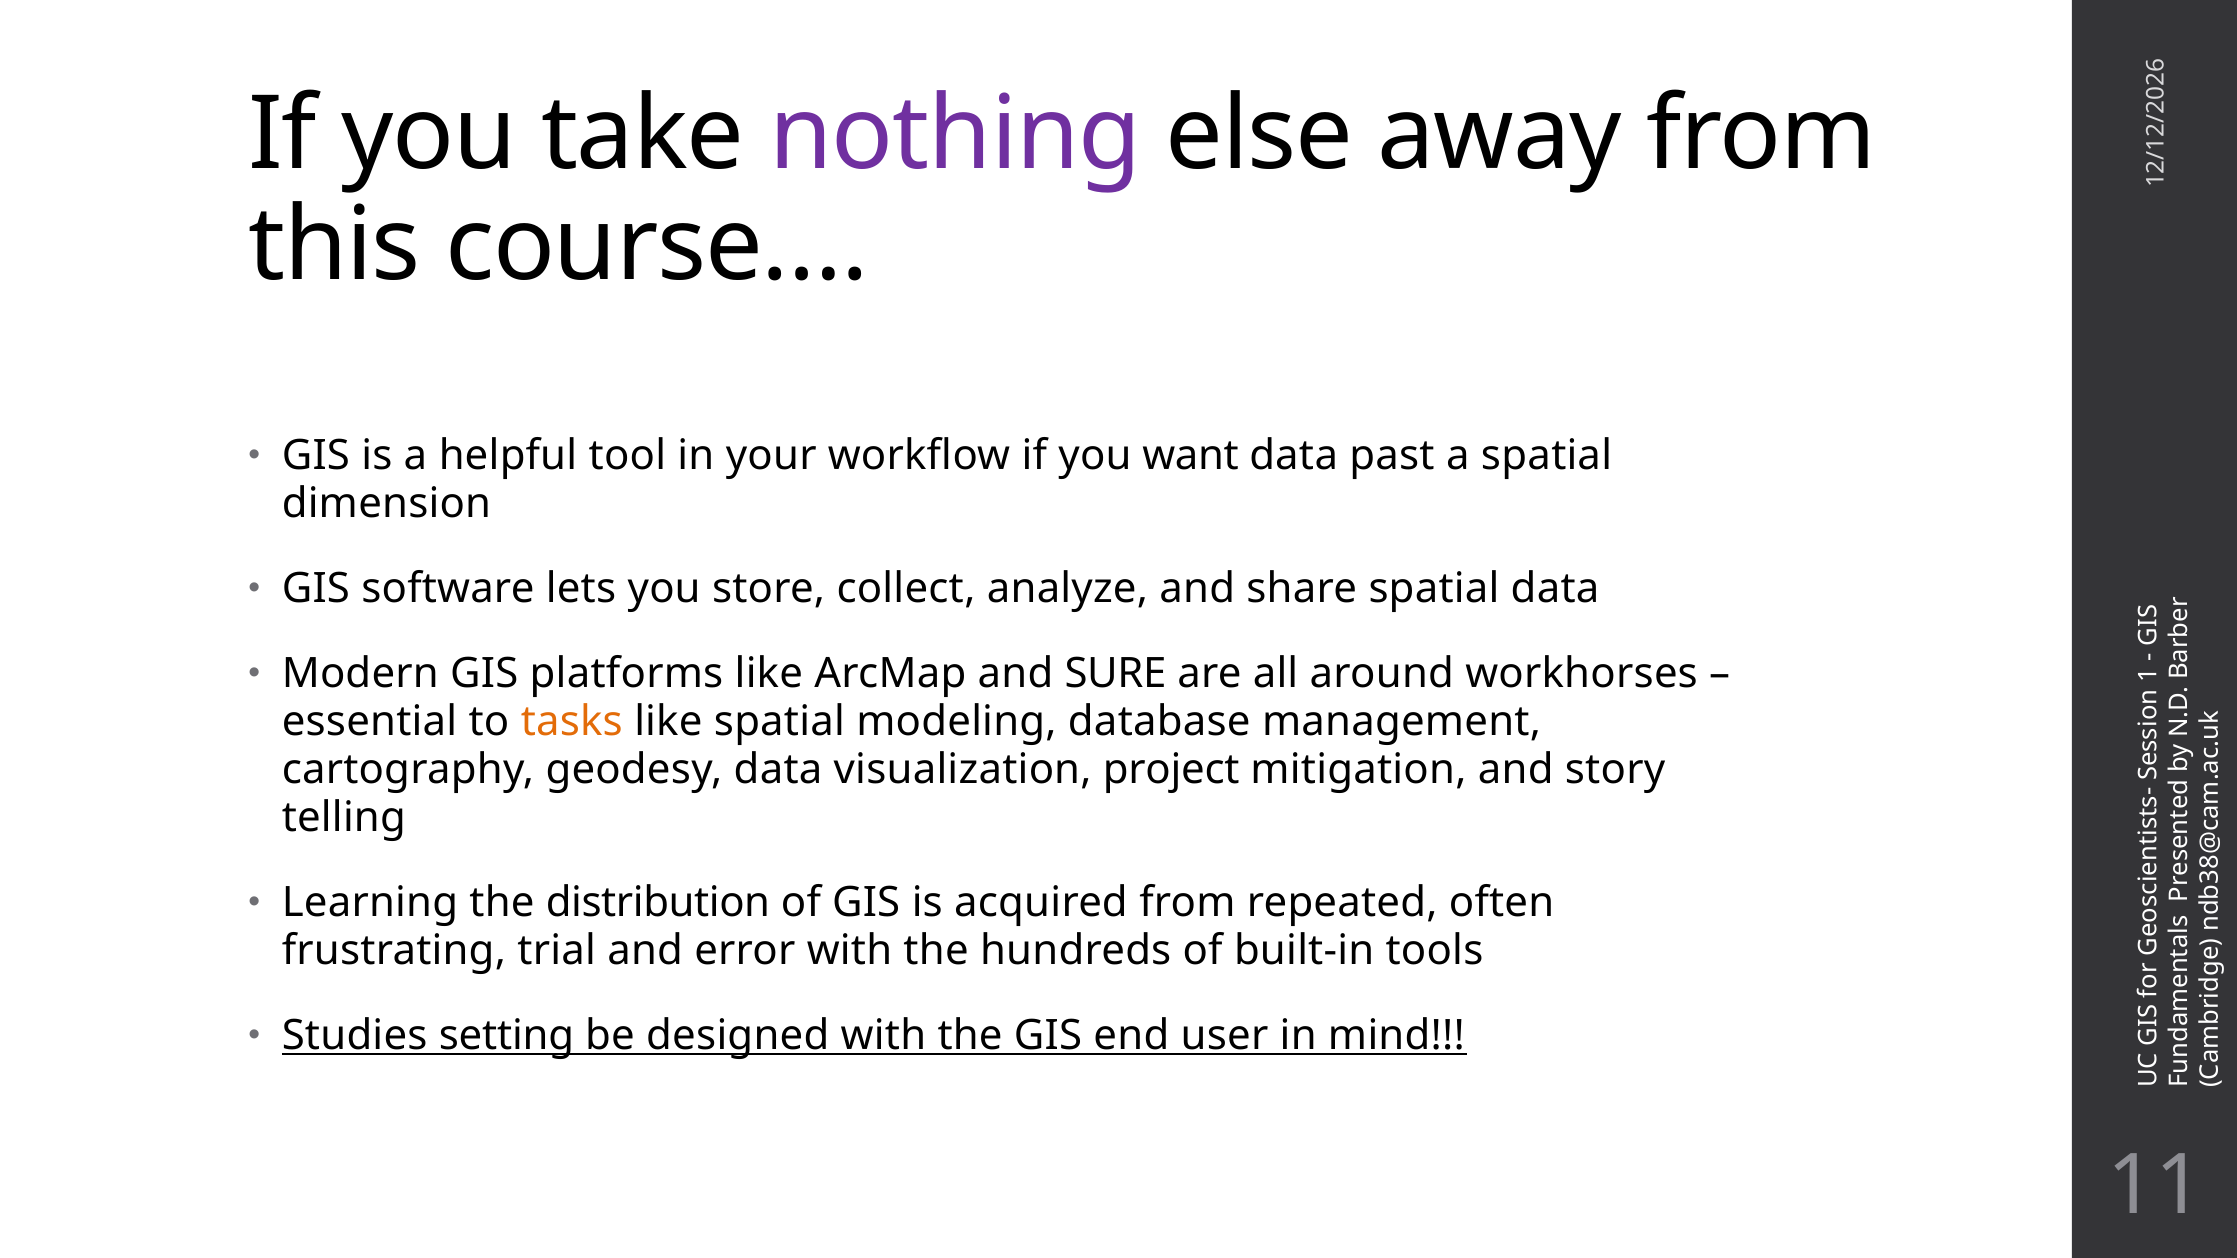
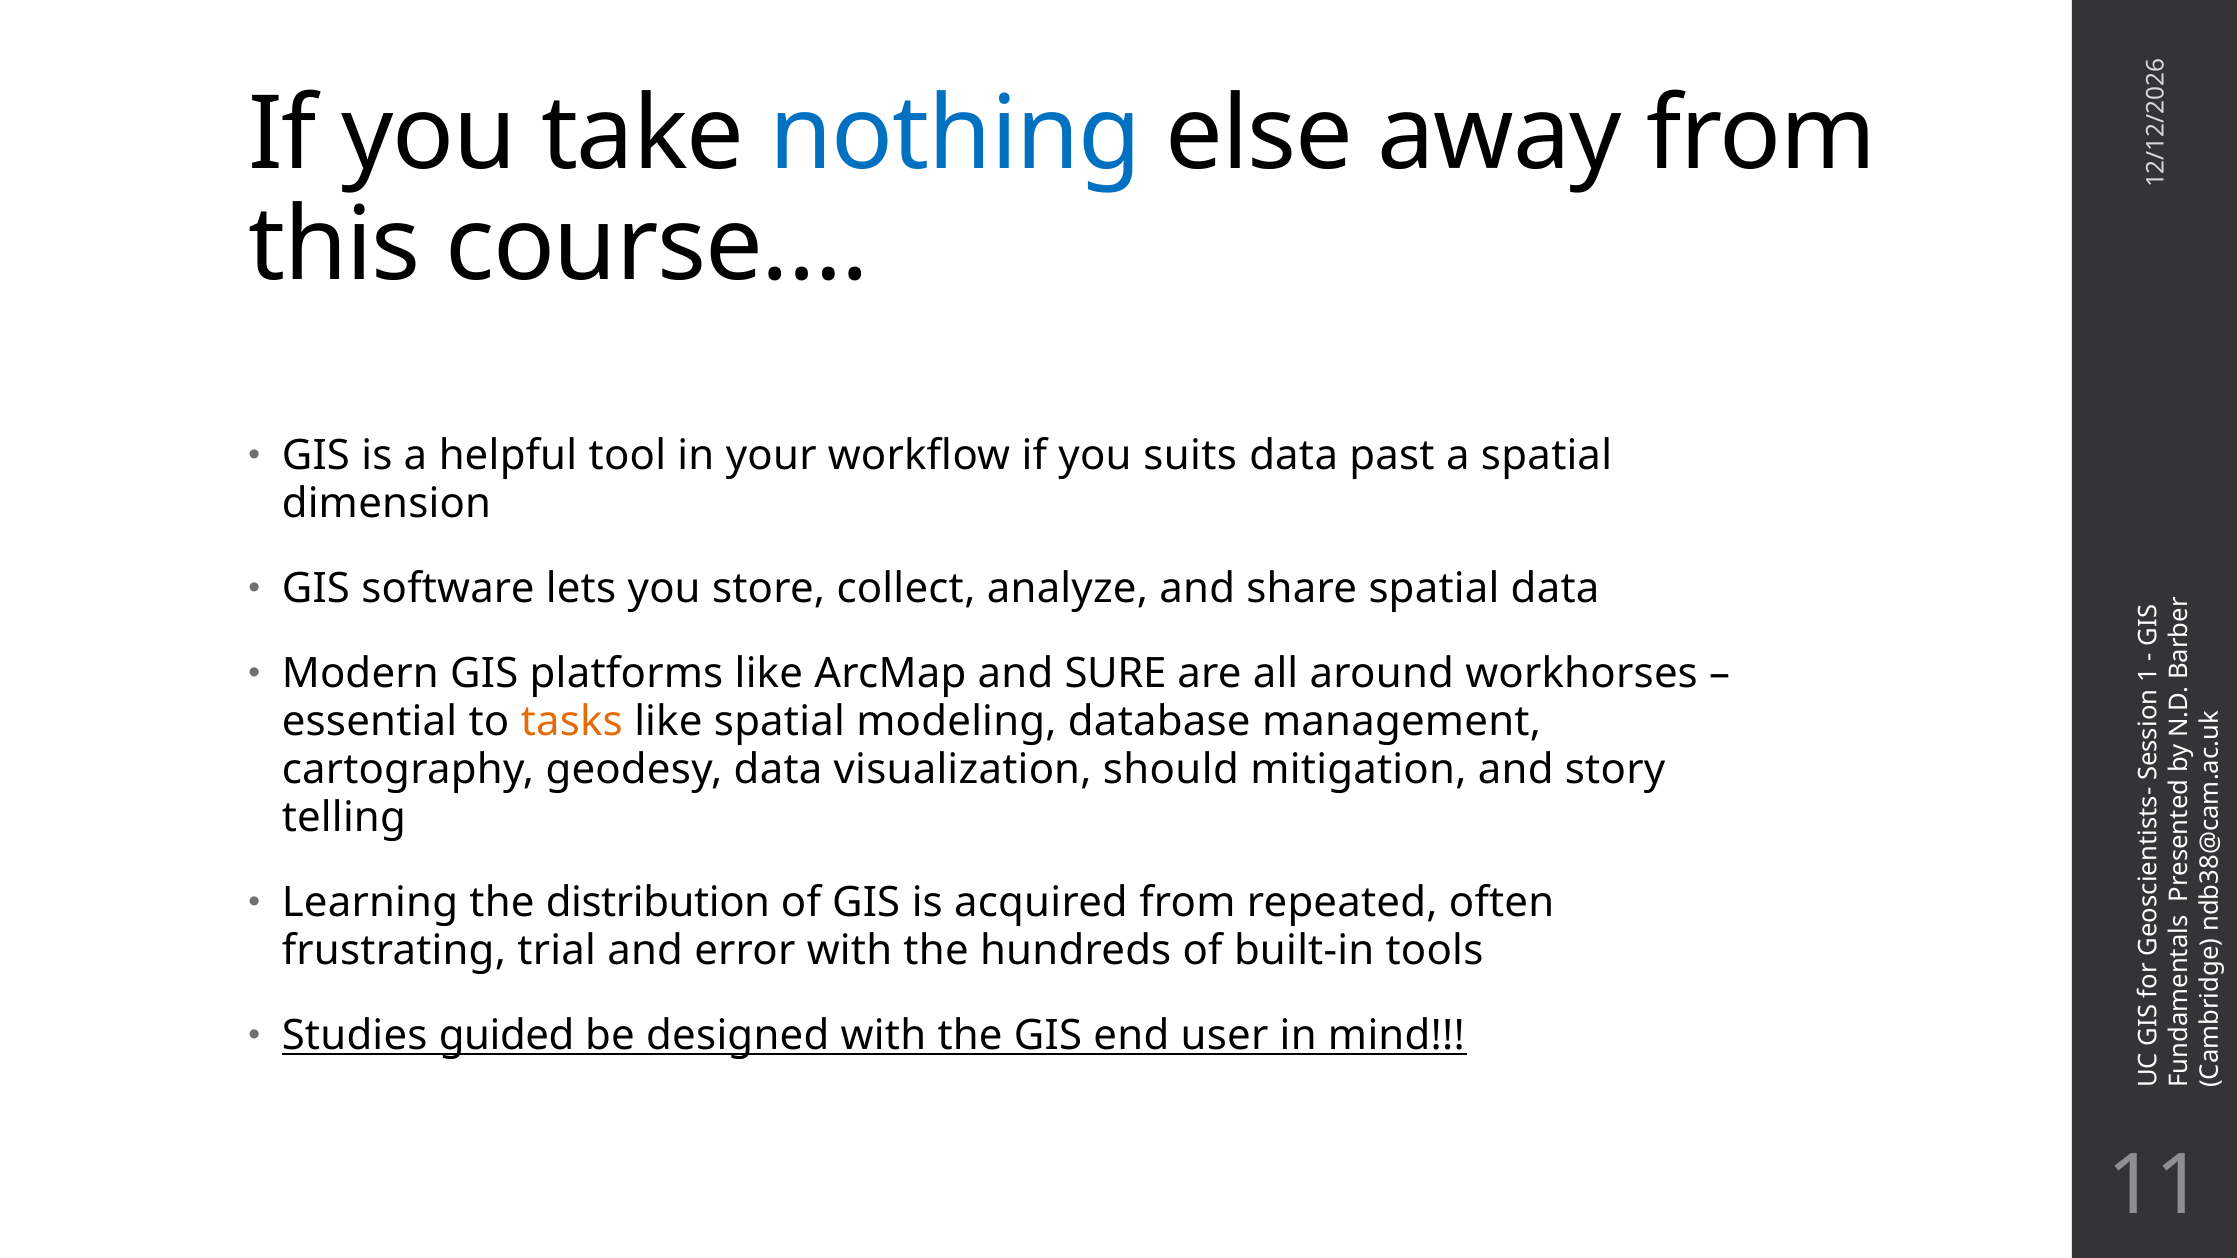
nothing colour: purple -> blue (956, 135)
want: want -> suits (1190, 456)
project: project -> should (1171, 770)
setting: setting -> guided (507, 1036)
